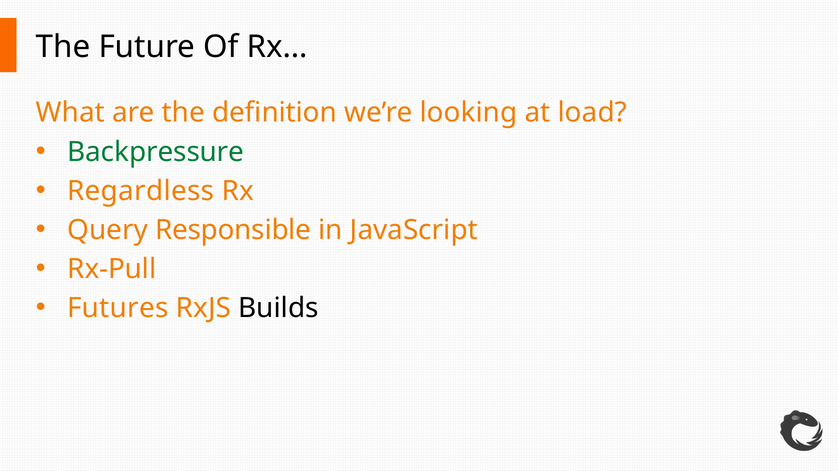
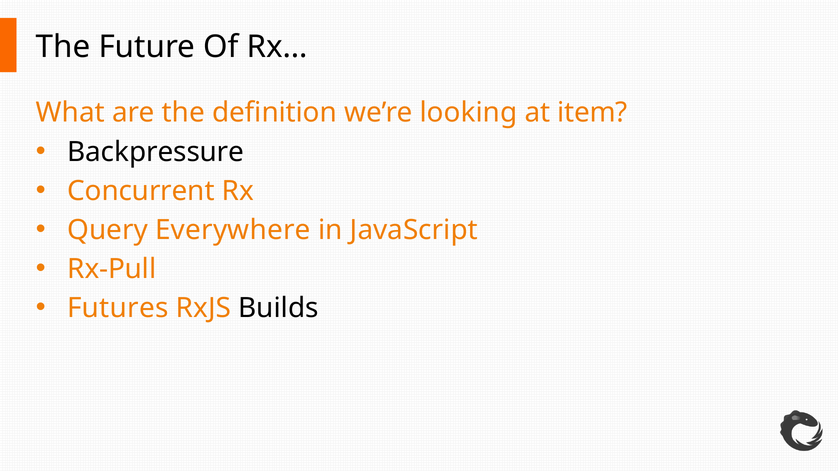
load: load -> item (593, 113)
Backpressure colour: green -> black (156, 152)
Regardless: Regardless -> Concurrent (141, 191)
Responsible: Responsible -> Everywhere (233, 230)
